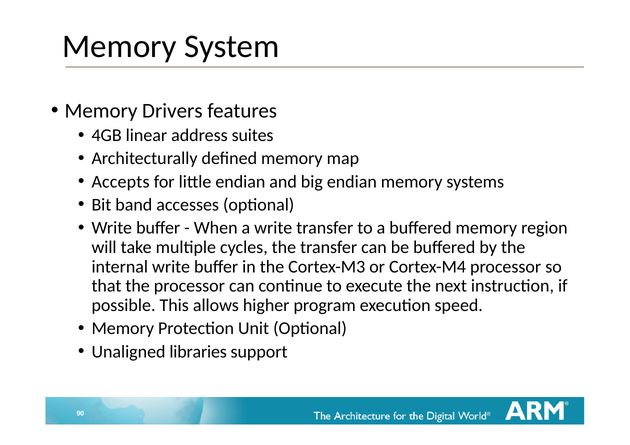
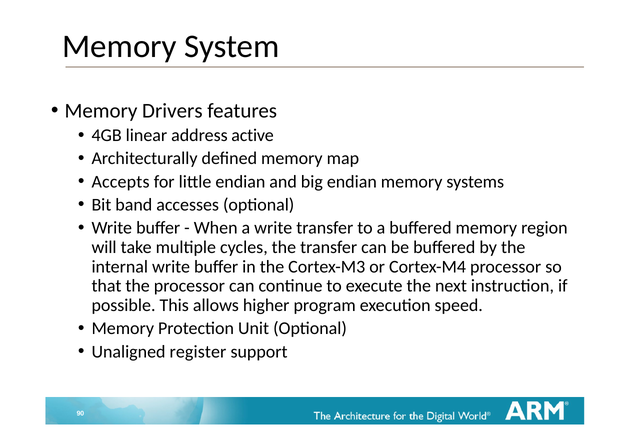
suites: suites -> active (253, 136)
libraries: libraries -> register (198, 352)
